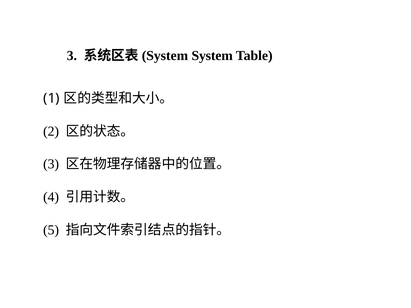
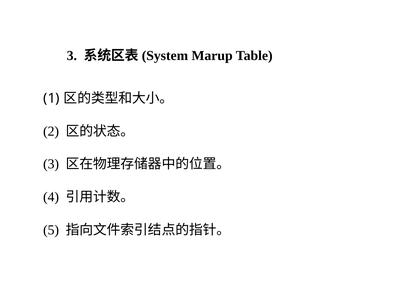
System: System -> Marup (212, 56)
